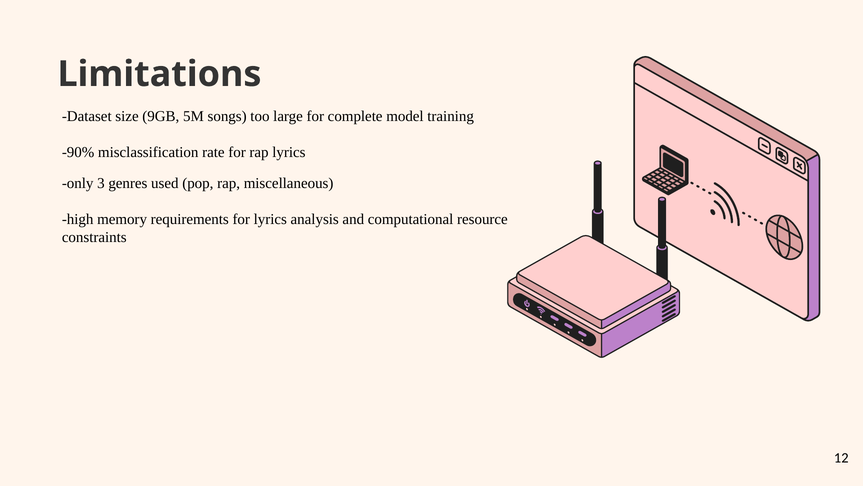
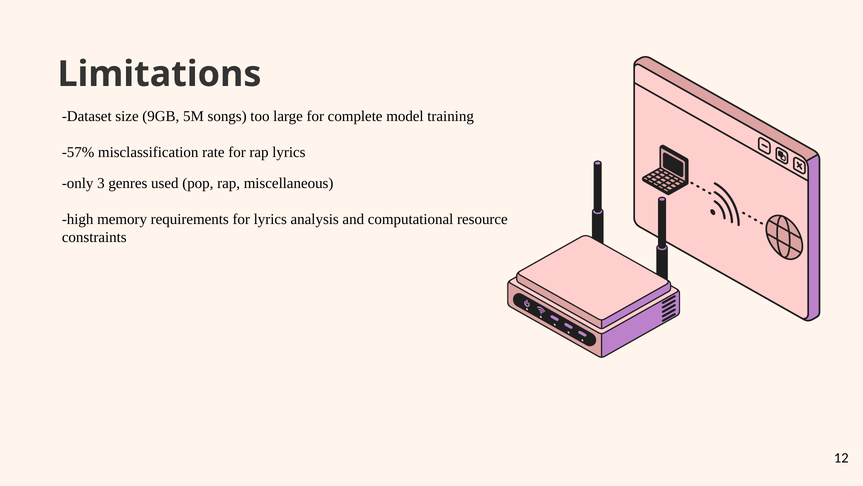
-90%: -90% -> -57% (78, 152)
